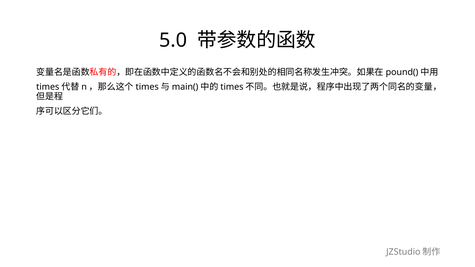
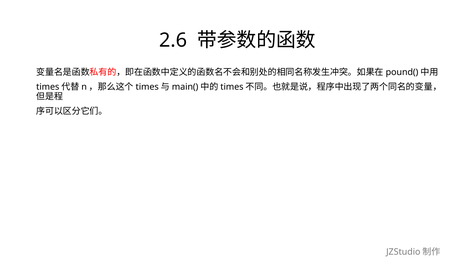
5.0: 5.0 -> 2.6 (173, 40)
